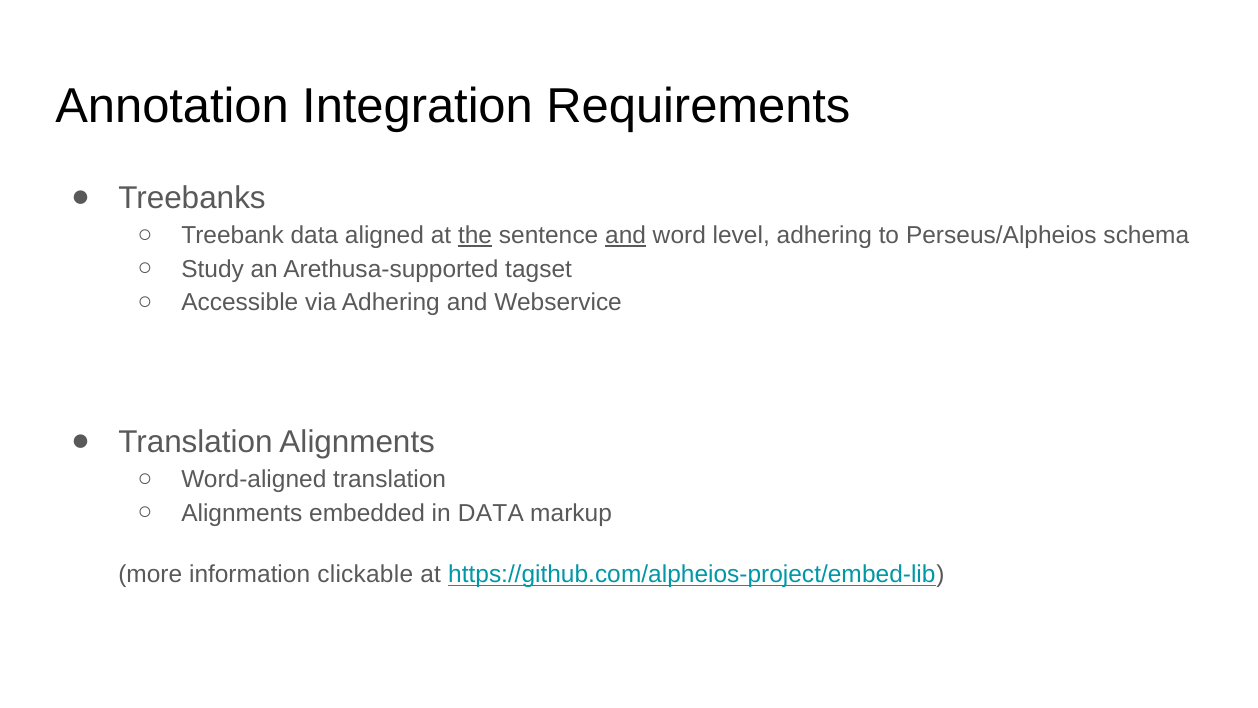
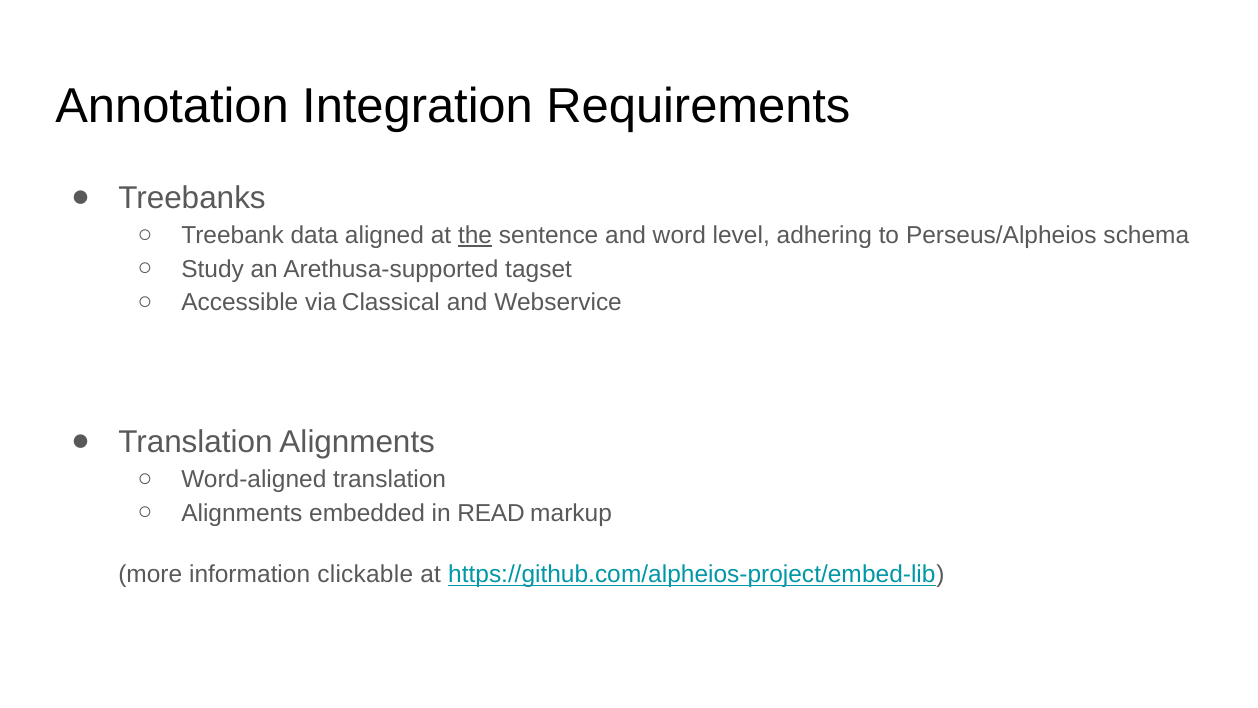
and underline: present -> none (626, 235)
via Adhering: Adhering -> Classical (391, 303)
in DATA: DATA -> READ (491, 513)
